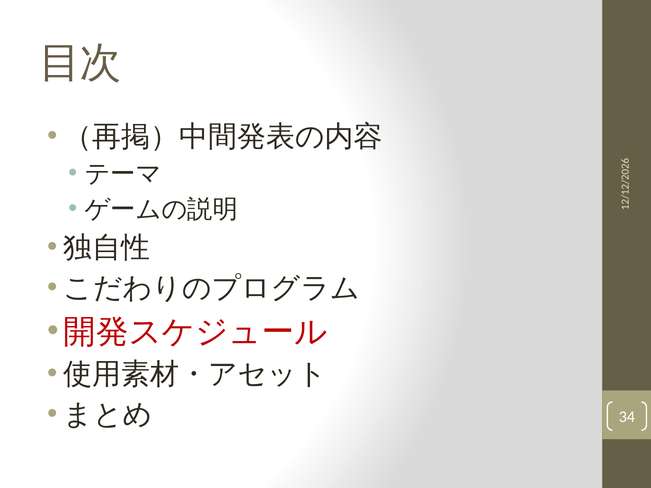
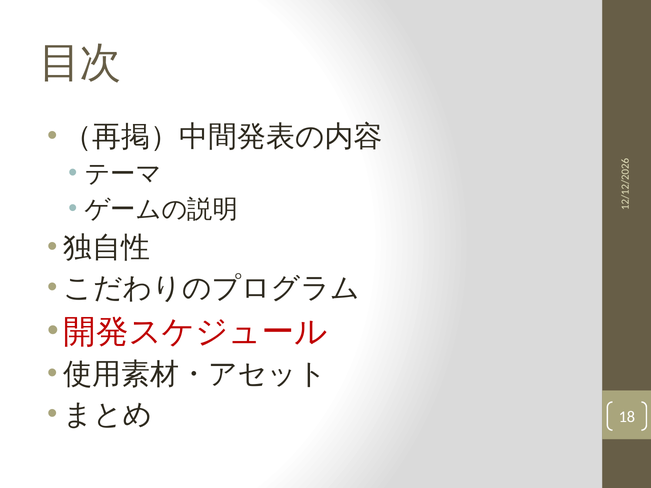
34: 34 -> 18 (627, 417)
